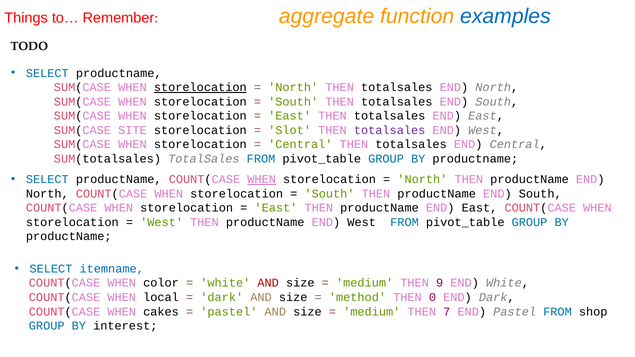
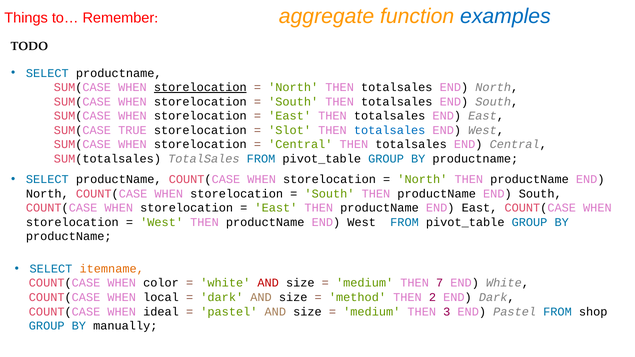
SITE: SITE -> TRUE (132, 130)
totalsales colour: purple -> blue (390, 130)
WHEN underline: present -> none (262, 180)
itemname colour: blue -> orange (112, 269)
9: 9 -> 7 (440, 283)
0: 0 -> 2 (432, 297)
cakes: cakes -> ideal (161, 312)
7: 7 -> 3 (447, 312)
interest: interest -> manually (125, 326)
